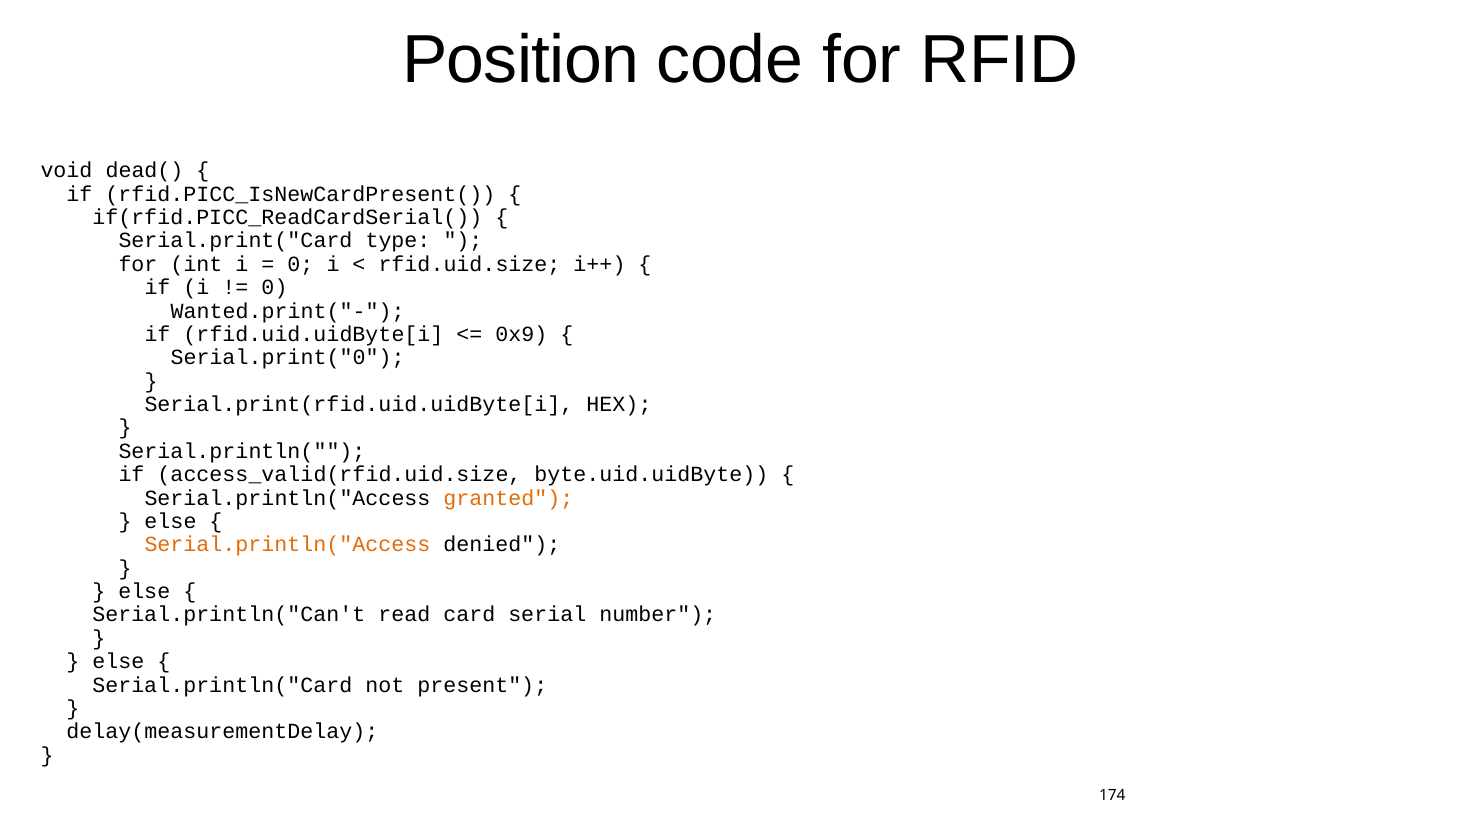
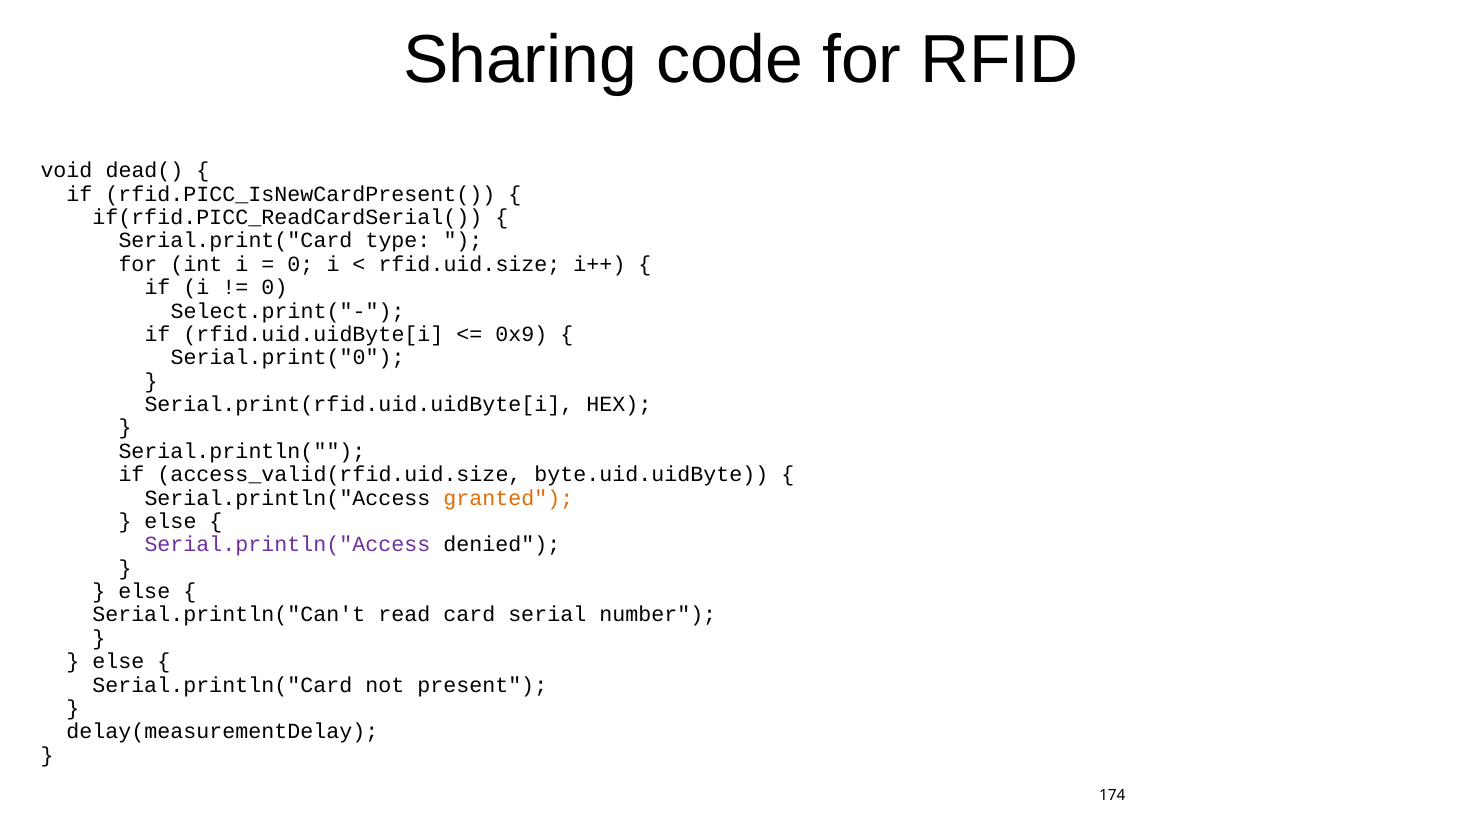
Position: Position -> Sharing (520, 60)
Wanted.print("-: Wanted.print("- -> Select.print("- (288, 311)
Serial.println("Access colour: orange -> purple (287, 545)
